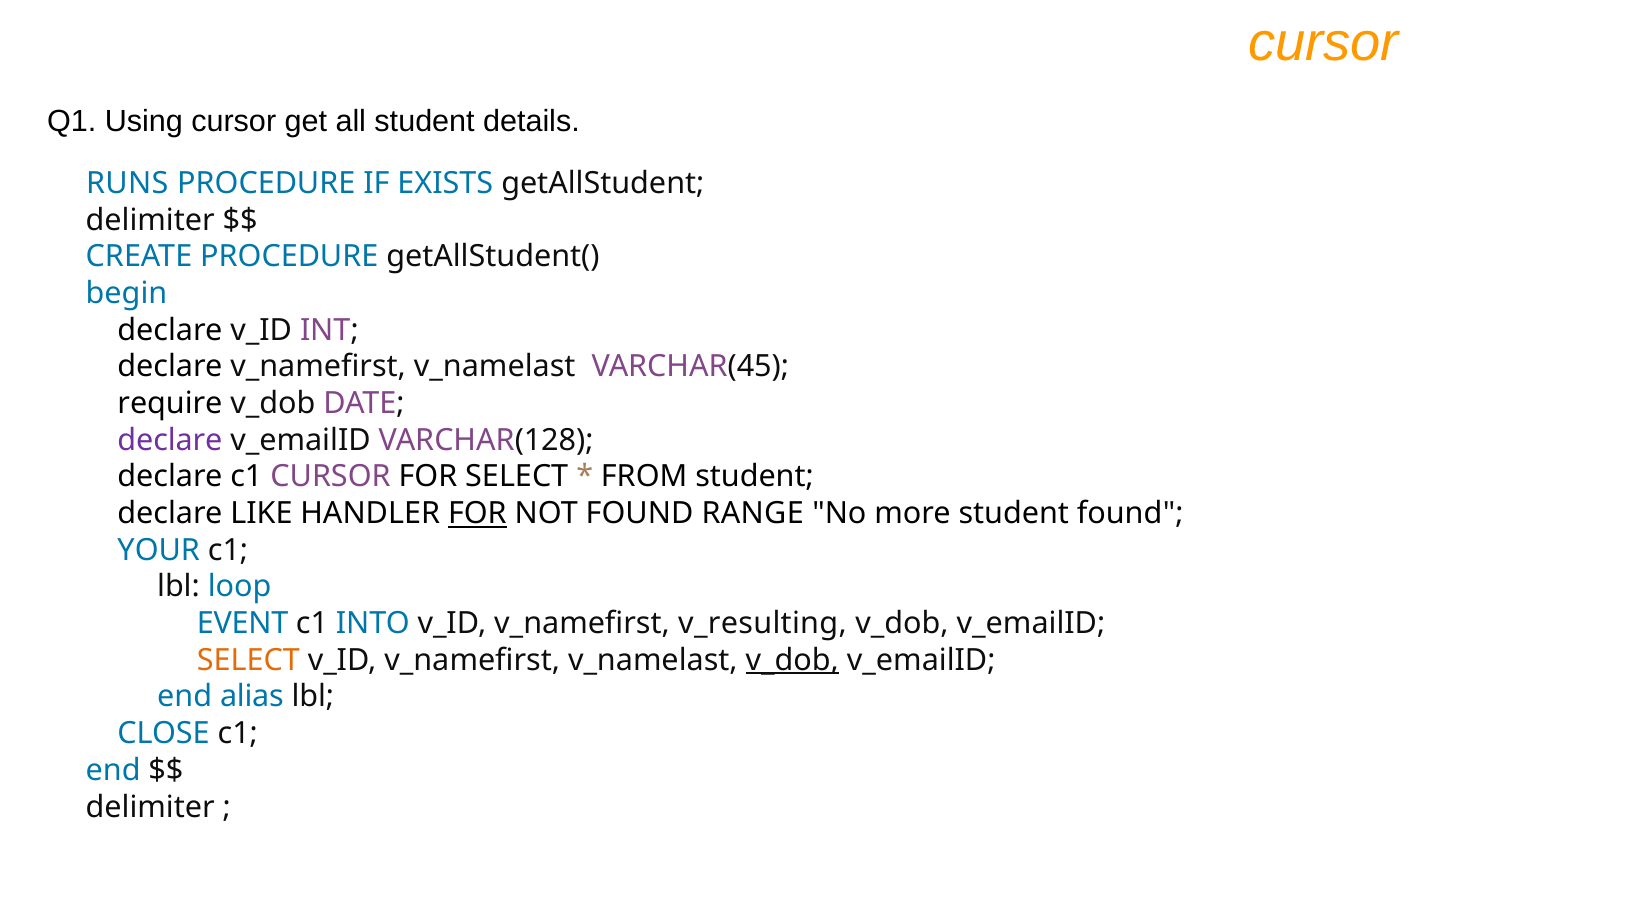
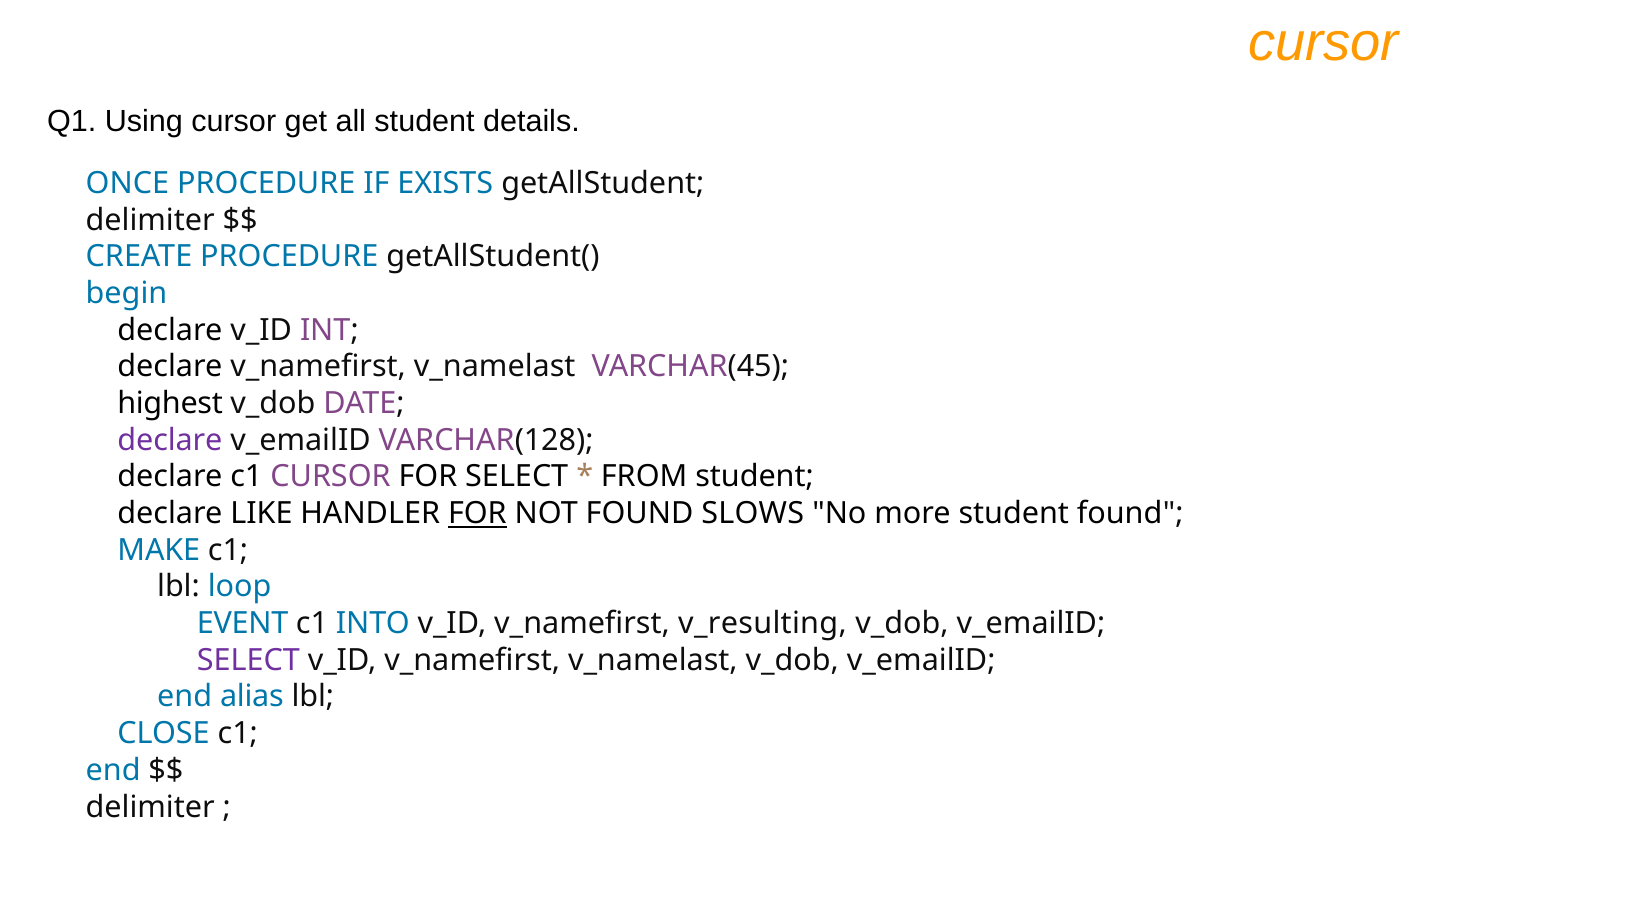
RUNS: RUNS -> ONCE (127, 183)
require: require -> highest (170, 403)
RANGE: RANGE -> SLOWS (753, 513)
YOUR: YOUR -> MAKE (159, 550)
SELECT colour: orange -> purple (248, 660)
v_dob underline: present -> none (792, 660)
